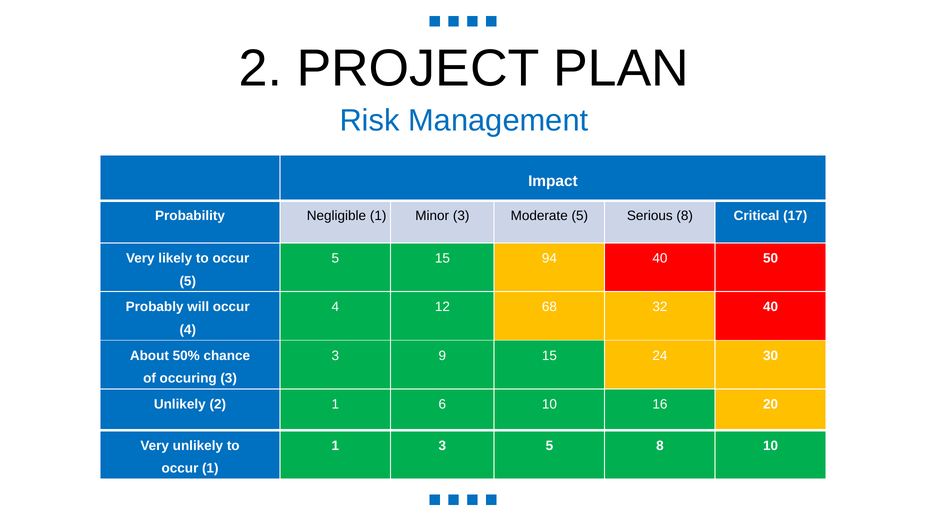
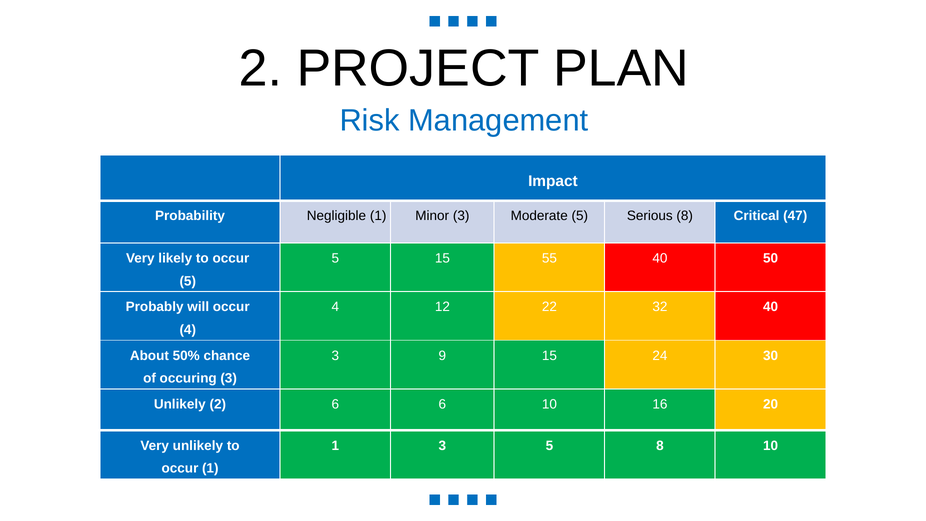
17: 17 -> 47 (795, 216)
94: 94 -> 55 (549, 258)
68: 68 -> 22 (549, 307)
2 1: 1 -> 6 (335, 404)
